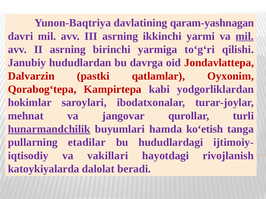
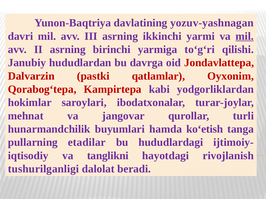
qaram-yashnagan: qaram-yashnagan -> yozuv-yashnagan (212, 23)
hunarmandchilik underline: present -> none (49, 129)
vakillari: vakillari -> tanglikni (108, 156)
katoykiyalarda: katoykiyalarda -> tushurilganligi (44, 169)
